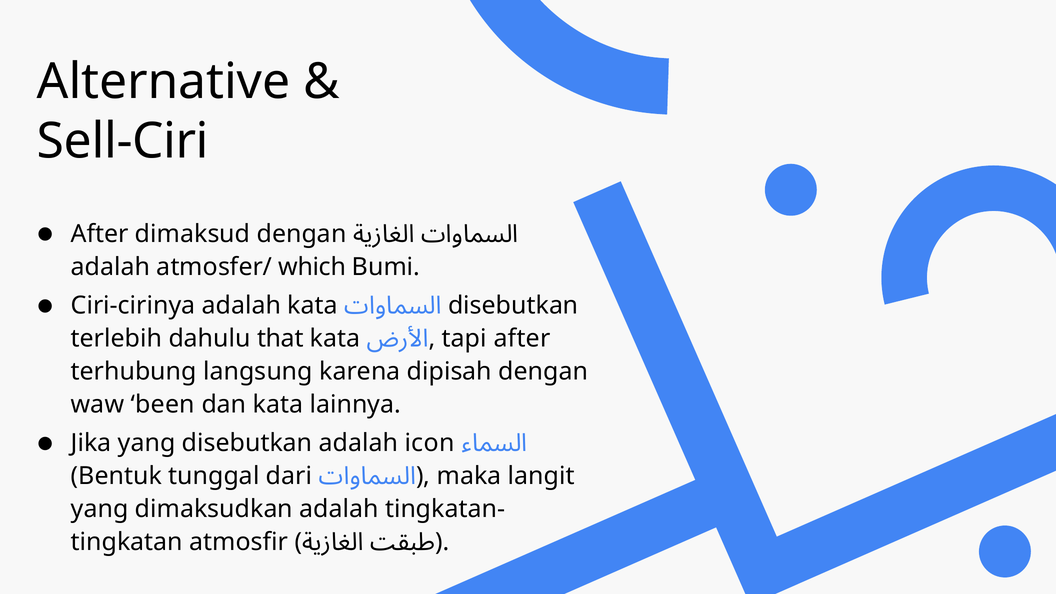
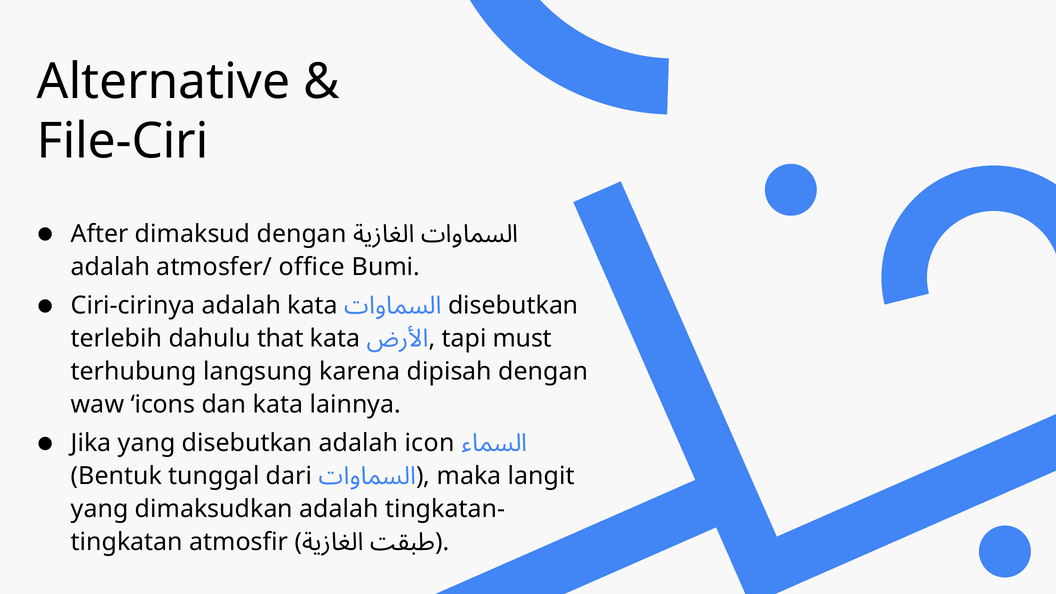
Sell-Ciri: Sell-Ciri -> File-Ciri (123, 142)
which: which -> office (312, 267)
tapi after: after -> must (522, 339)
been: been -> icons (163, 404)
